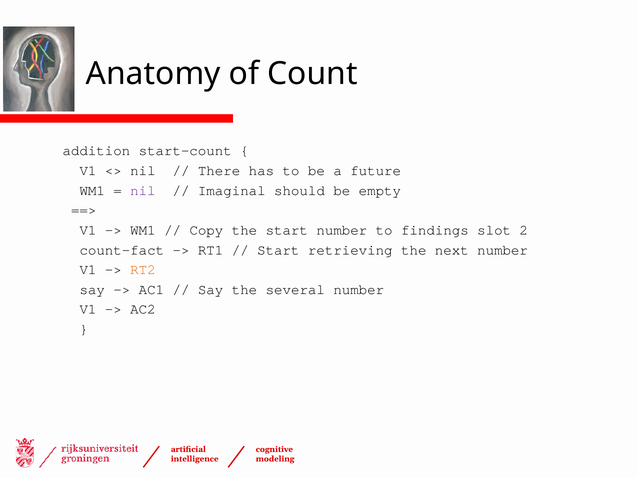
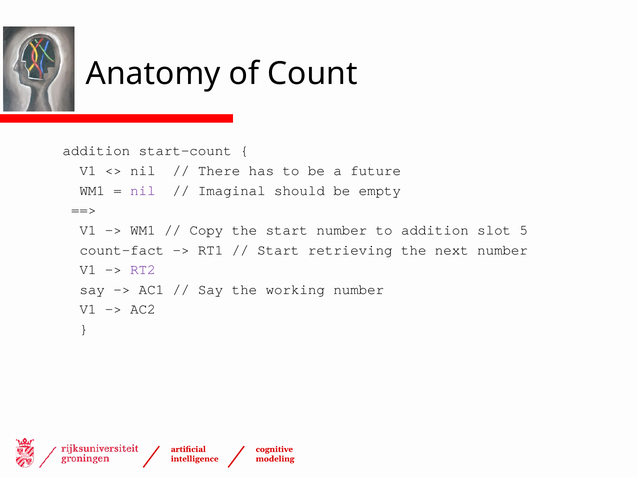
to findings: findings -> addition (435, 230)
2: 2 -> 5 (524, 230)
RT2 colour: orange -> purple (143, 270)
several: several -> working (295, 289)
